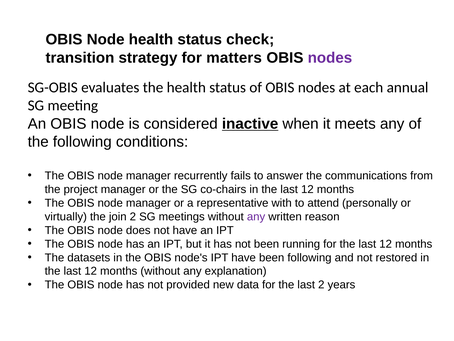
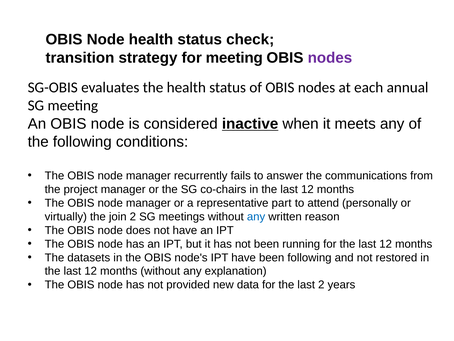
for matters: matters -> meeting (234, 58)
with: with -> part (282, 203)
any colour: purple -> blue (256, 216)
